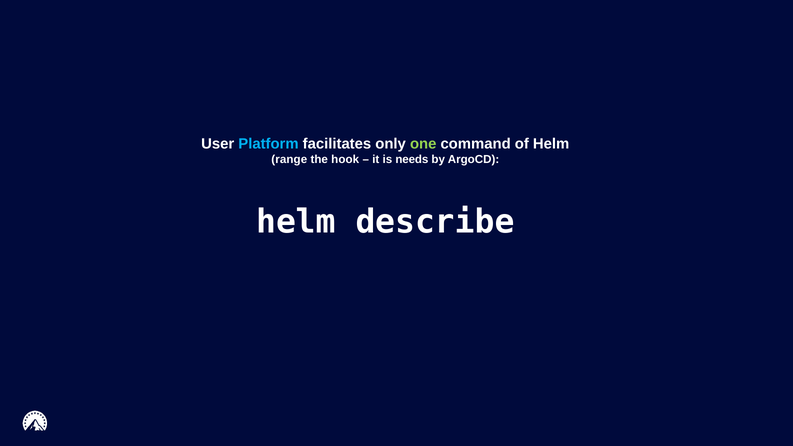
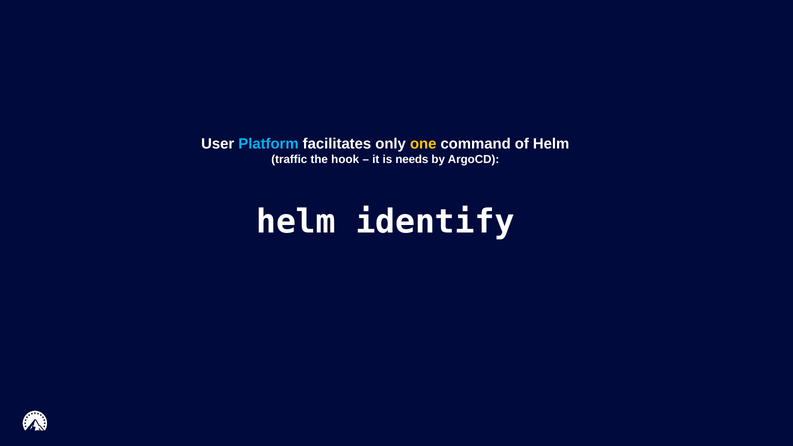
one colour: light green -> yellow (423, 144)
range: range -> traffic (289, 159)
describe: describe -> identify (435, 222)
